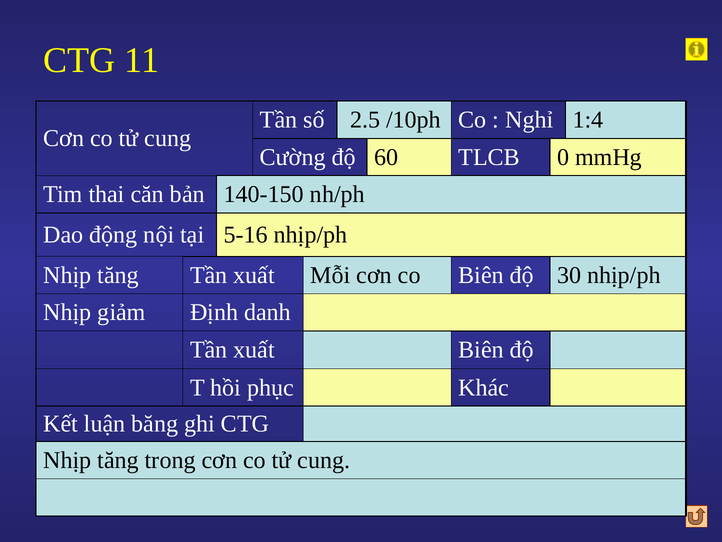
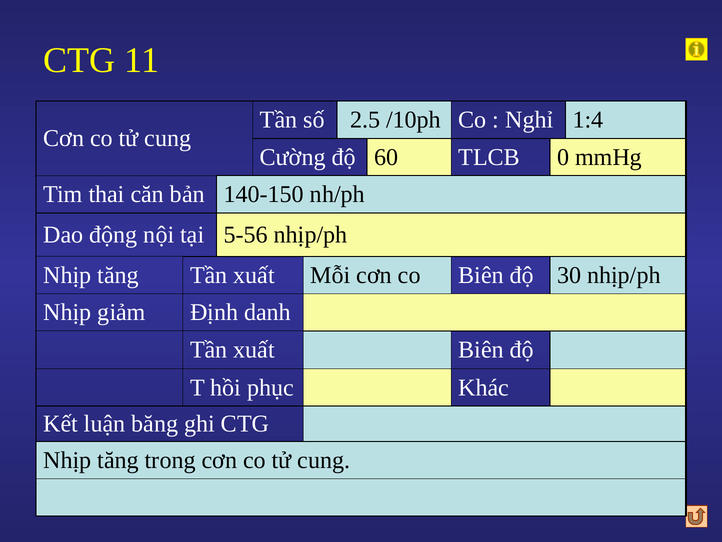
5-16: 5-16 -> 5-56 (246, 235)
